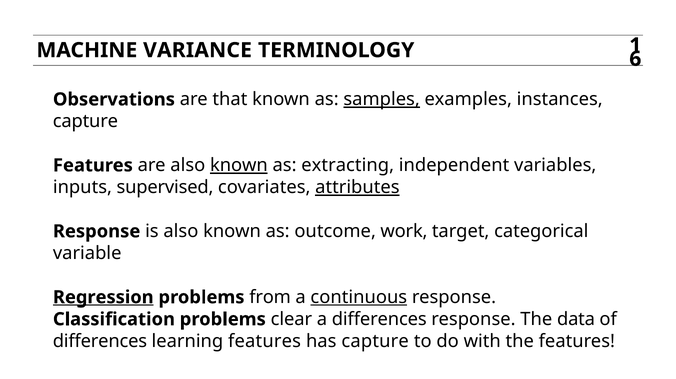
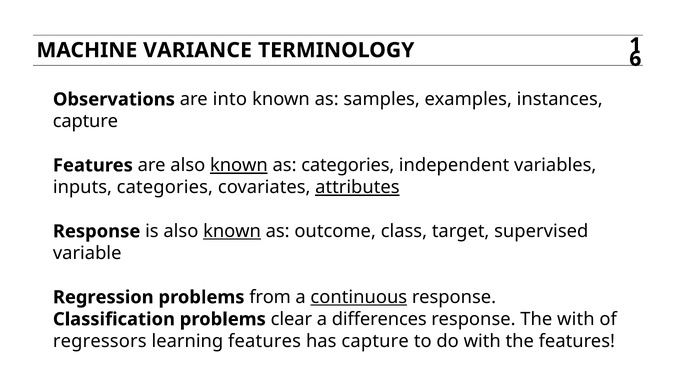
that: that -> into (230, 100)
samples underline: present -> none (382, 100)
as extracting: extracting -> categories (348, 166)
inputs supervised: supervised -> categories (165, 188)
known underline: none -> present (232, 232)
work: work -> class (404, 232)
categorical: categorical -> supervised (541, 232)
Regression underline: present -> none (103, 298)
The data: data -> with (576, 320)
differences: differences -> regressors (100, 342)
